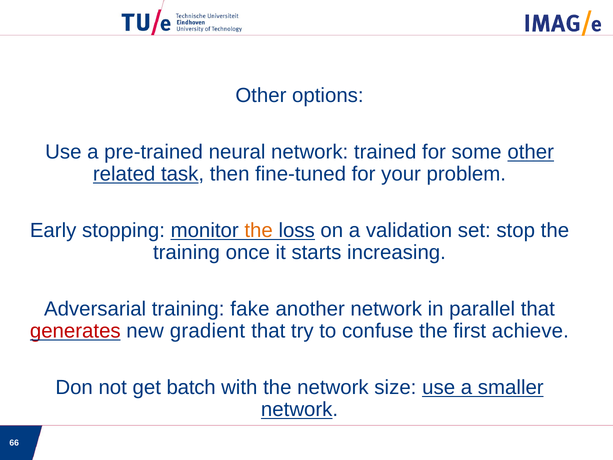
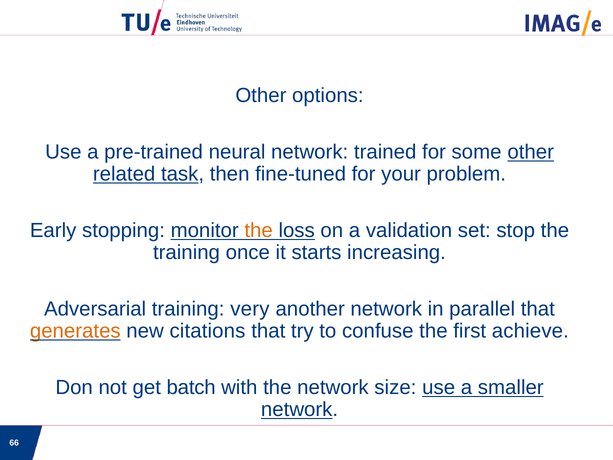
fake: fake -> very (250, 309)
generates colour: red -> orange (75, 331)
gradient: gradient -> citations (207, 331)
